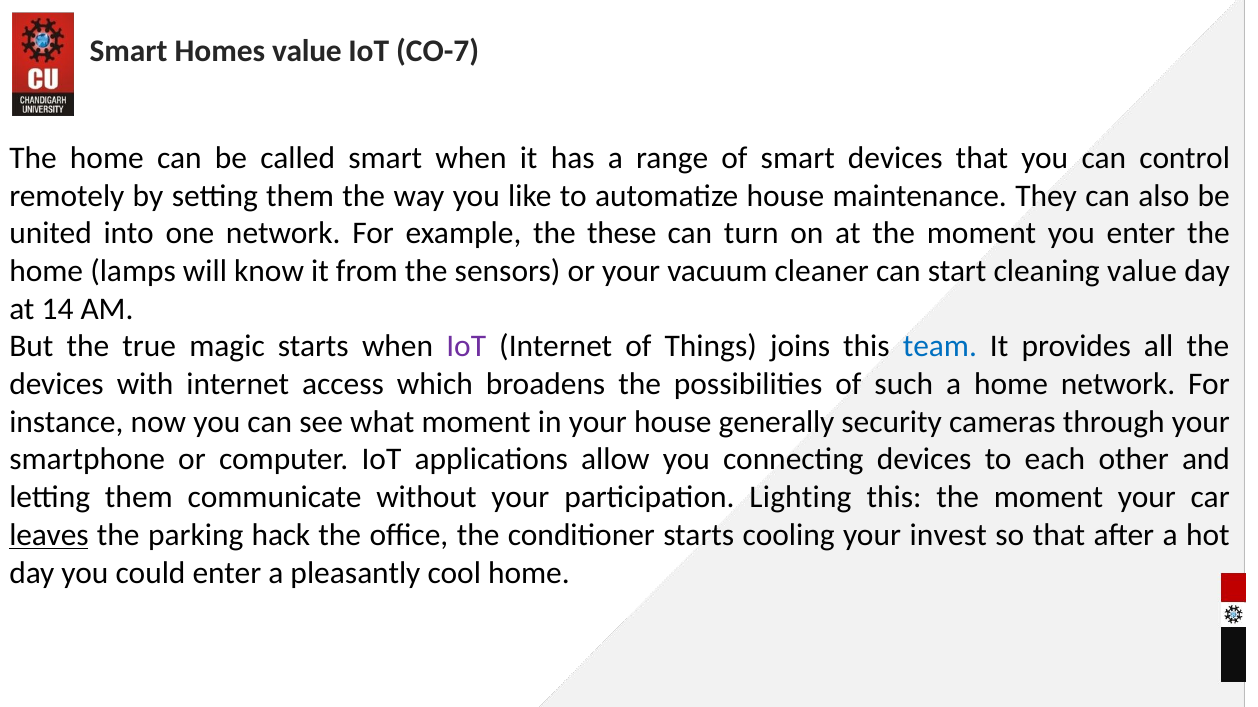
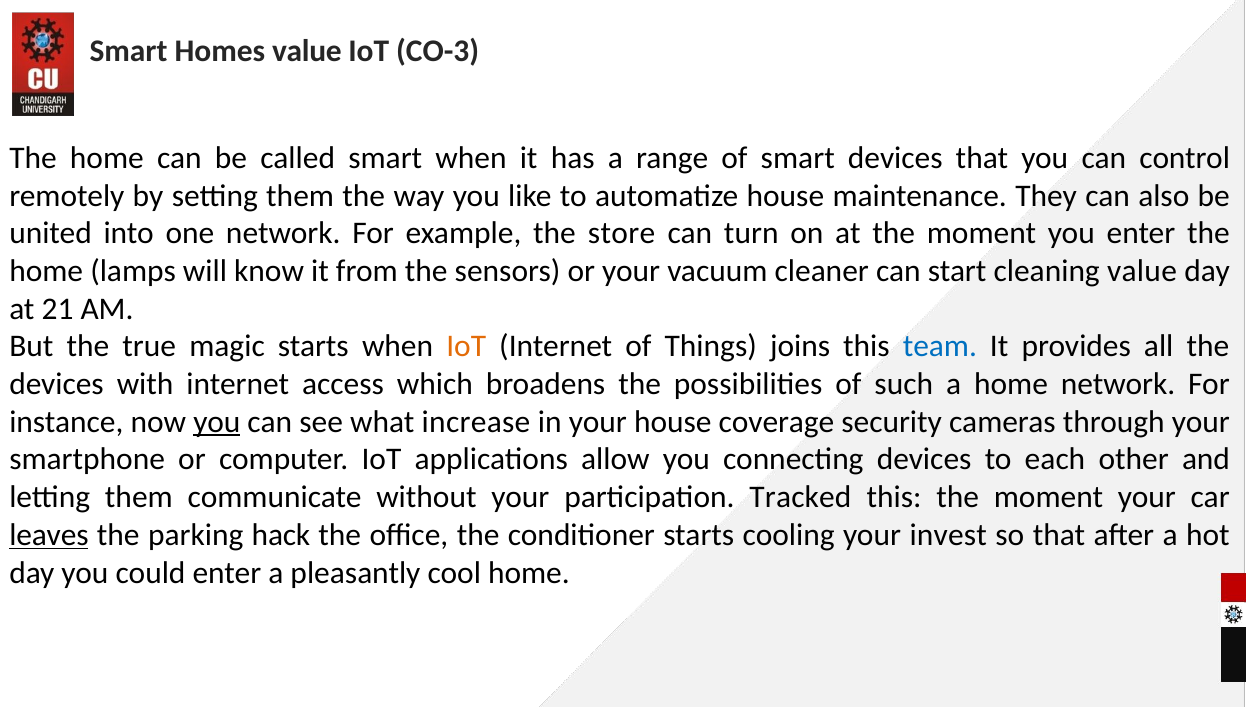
CO-7: CO-7 -> CO-3 (438, 51)
these: these -> store (622, 234)
14: 14 -> 21 (58, 309)
IoT colour: purple -> orange (466, 347)
you underline: none -> present (217, 422)
what moment: moment -> increase (476, 422)
generally: generally -> coverage (776, 422)
Lighting: Lighting -> Tracked (800, 498)
